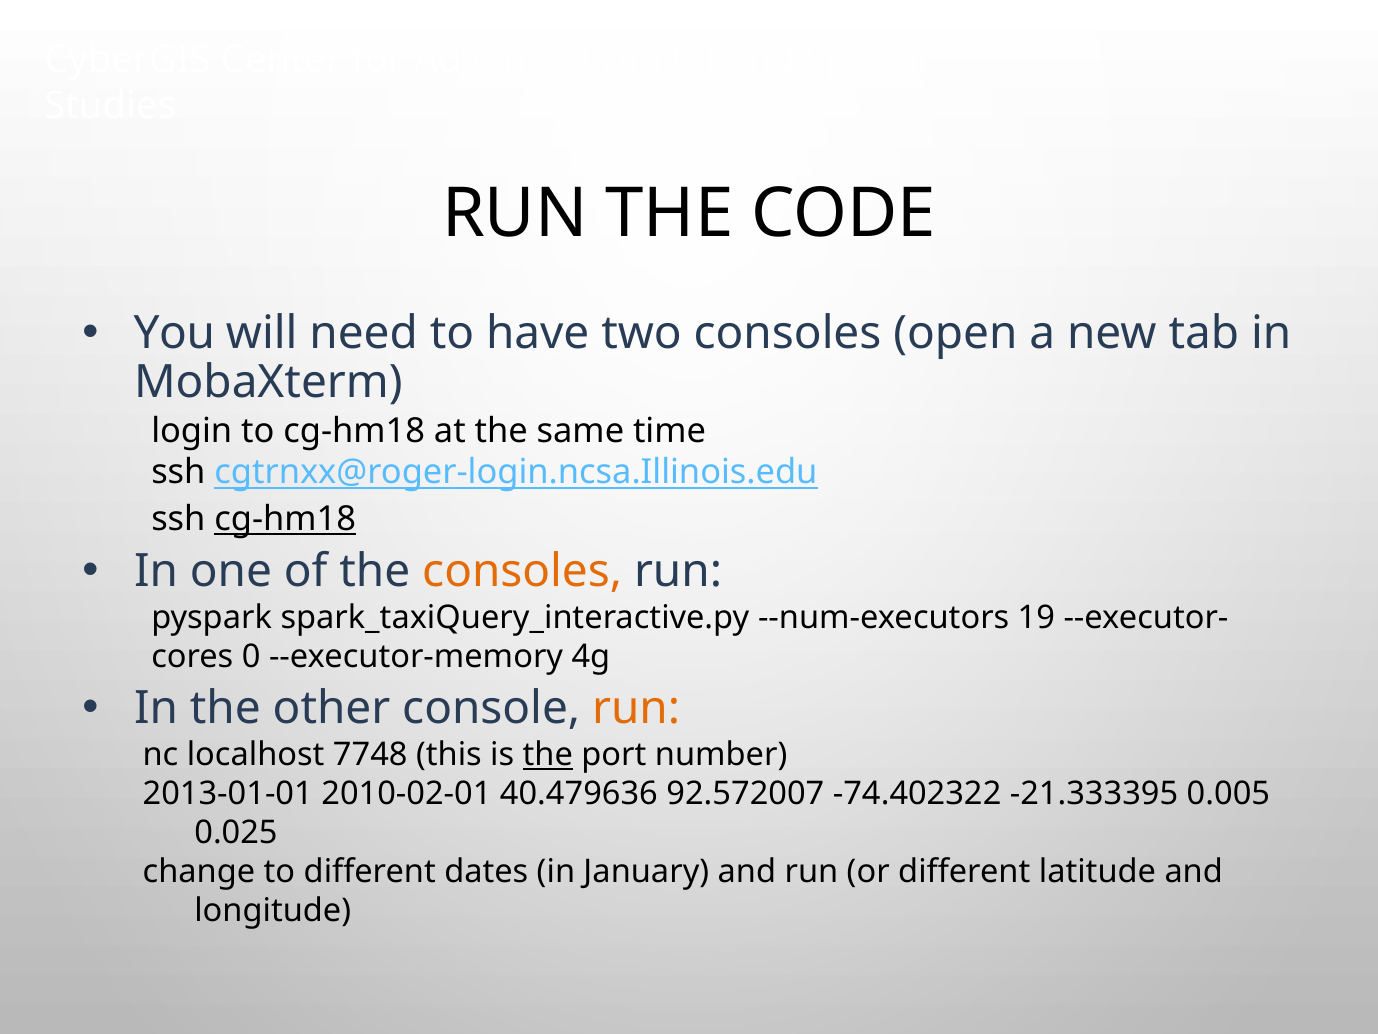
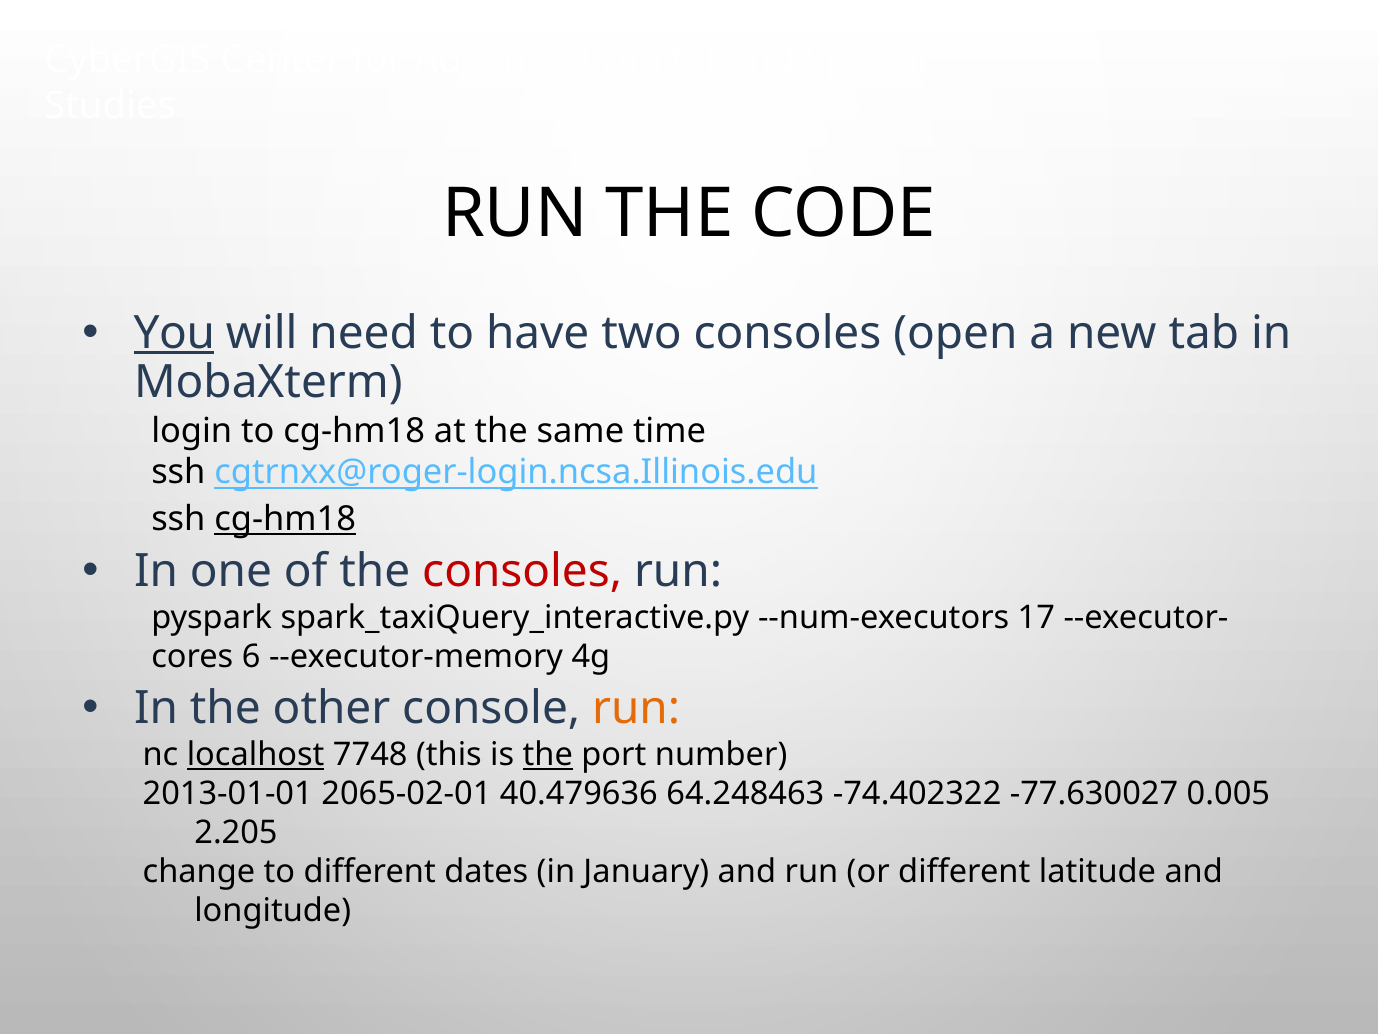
You underline: none -> present (174, 333)
consoles colour: orange -> red (522, 571)
19: 19 -> 17 (1036, 618)
0: 0 -> 6 (251, 657)
localhost underline: none -> present (256, 755)
2010-02-01: 2010-02-01 -> 2065-02-01 (406, 794)
92.572007: 92.572007 -> 64.248463 (745, 794)
-21.333395: -21.333395 -> -77.630027 (1094, 794)
0.025: 0.025 -> 2.205 (236, 833)
